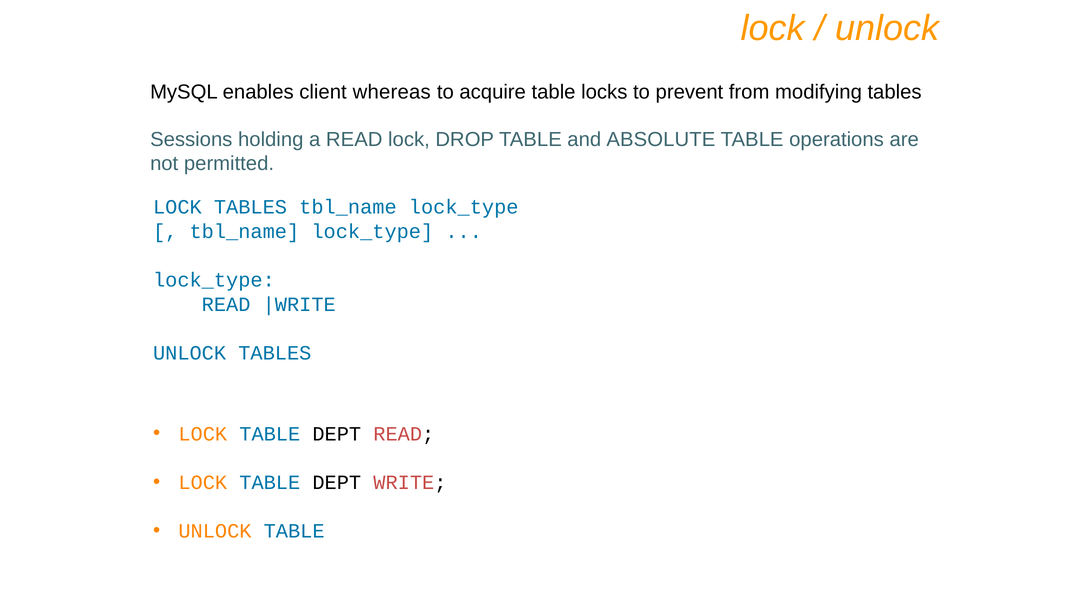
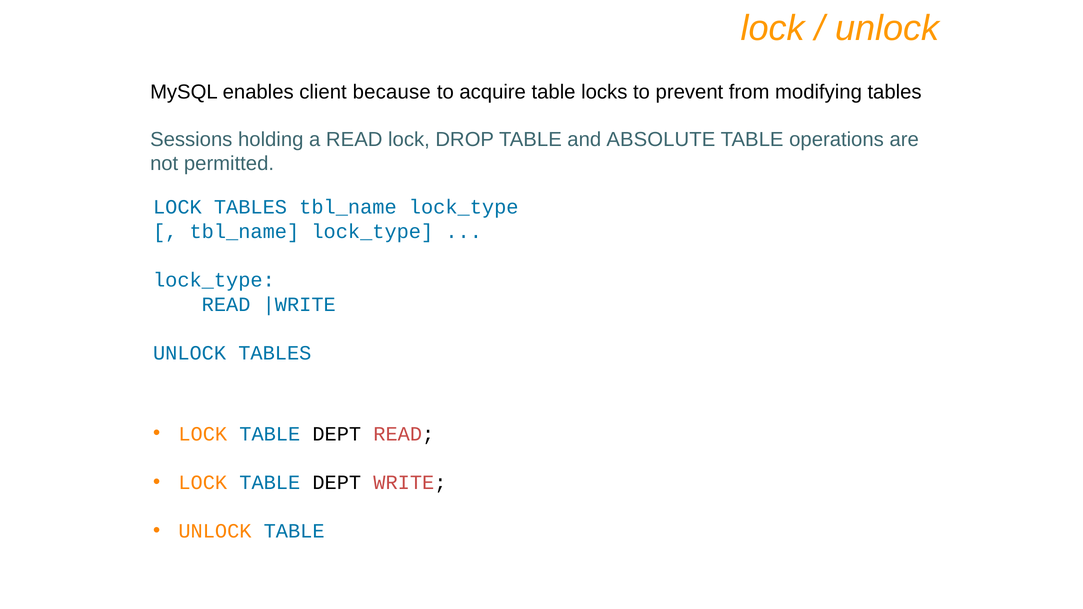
whereas: whereas -> because (392, 92)
